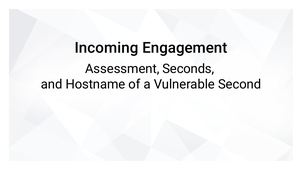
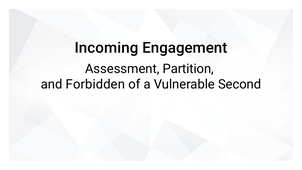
Seconds: Seconds -> Partition (188, 69)
Hostname: Hostname -> Forbidden (95, 84)
